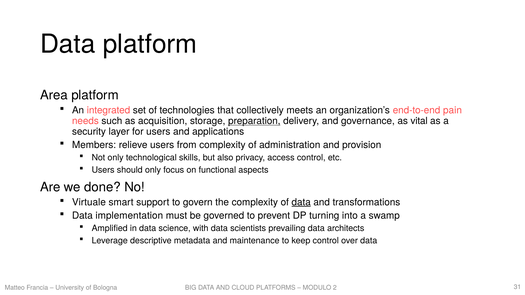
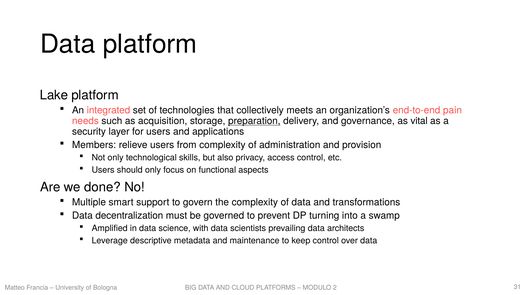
Area: Area -> Lake (54, 95)
Virtuale: Virtuale -> Multiple (89, 202)
data underline: present -> none (301, 202)
implementation: implementation -> decentralization (129, 216)
